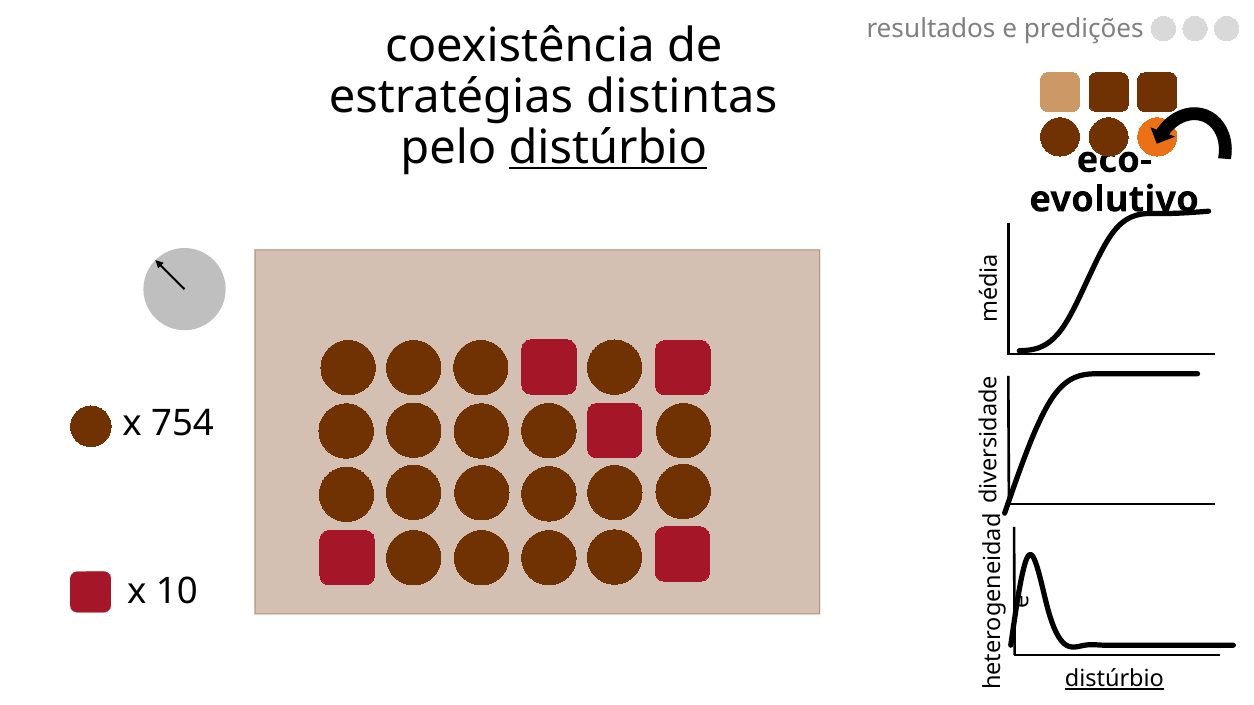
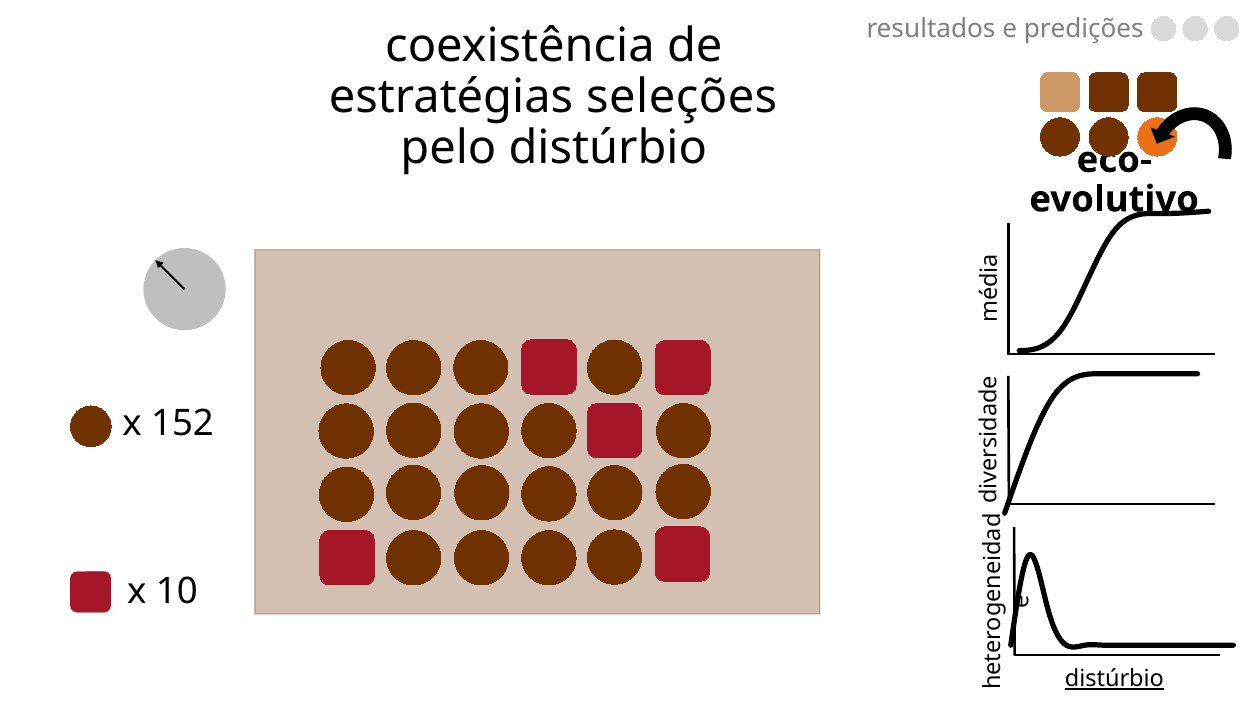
distintas: distintas -> seleções (682, 97)
distúrbio underline: present -> none (608, 148)
754: 754 -> 152 (182, 423)
